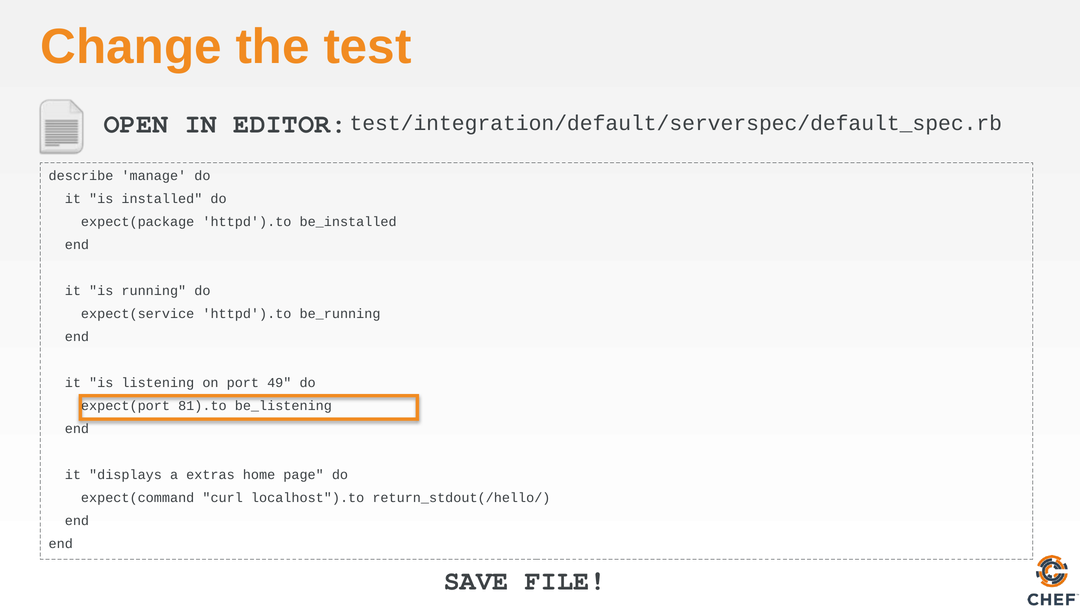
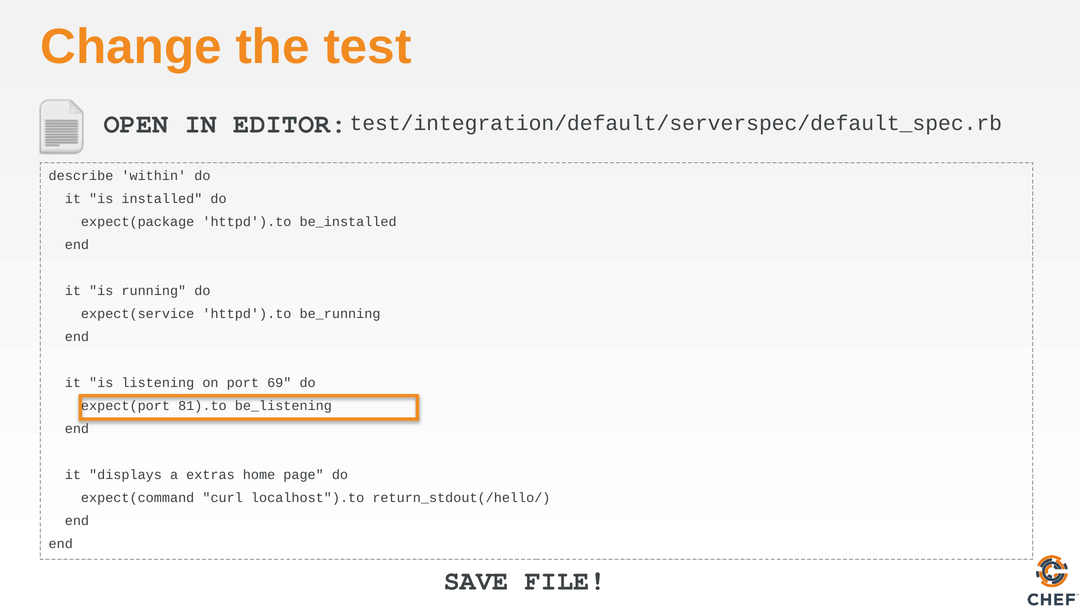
manage: manage -> within (154, 176)
49: 49 -> 69 (279, 383)
